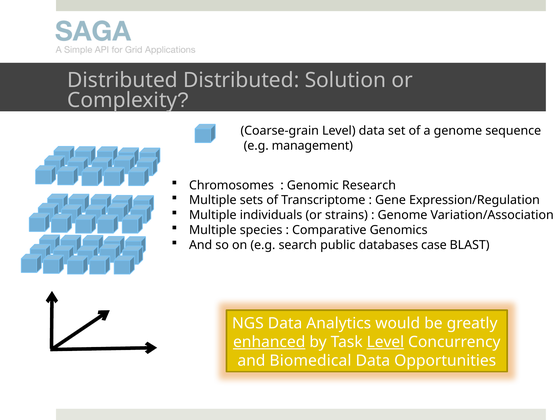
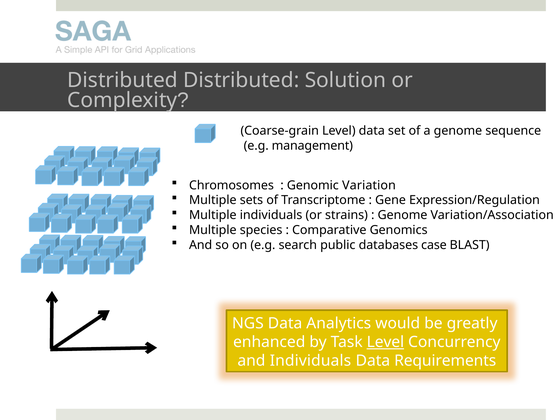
Research: Research -> Variation (369, 185)
enhanced underline: present -> none (269, 342)
and Biomedical: Biomedical -> Individuals (310, 361)
Opportunities: Opportunities -> Requirements (445, 361)
